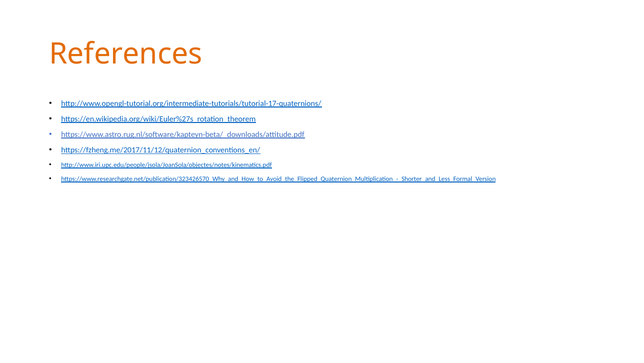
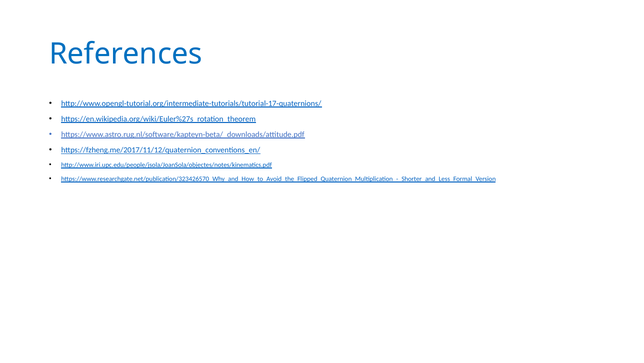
References colour: orange -> blue (126, 54)
